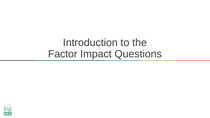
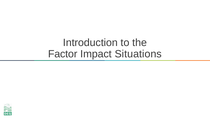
Questions: Questions -> Situations (138, 54)
